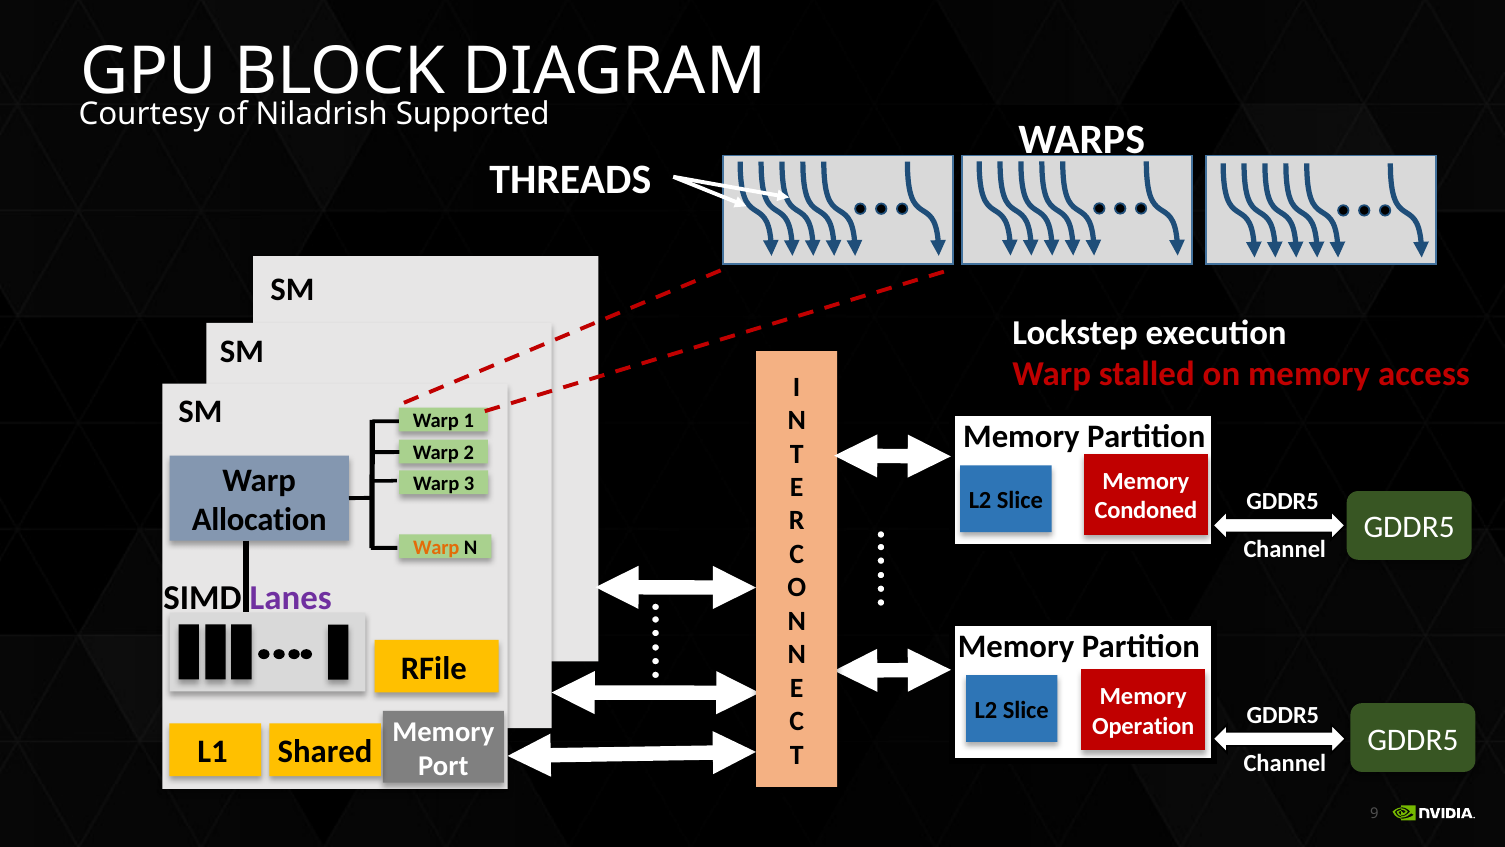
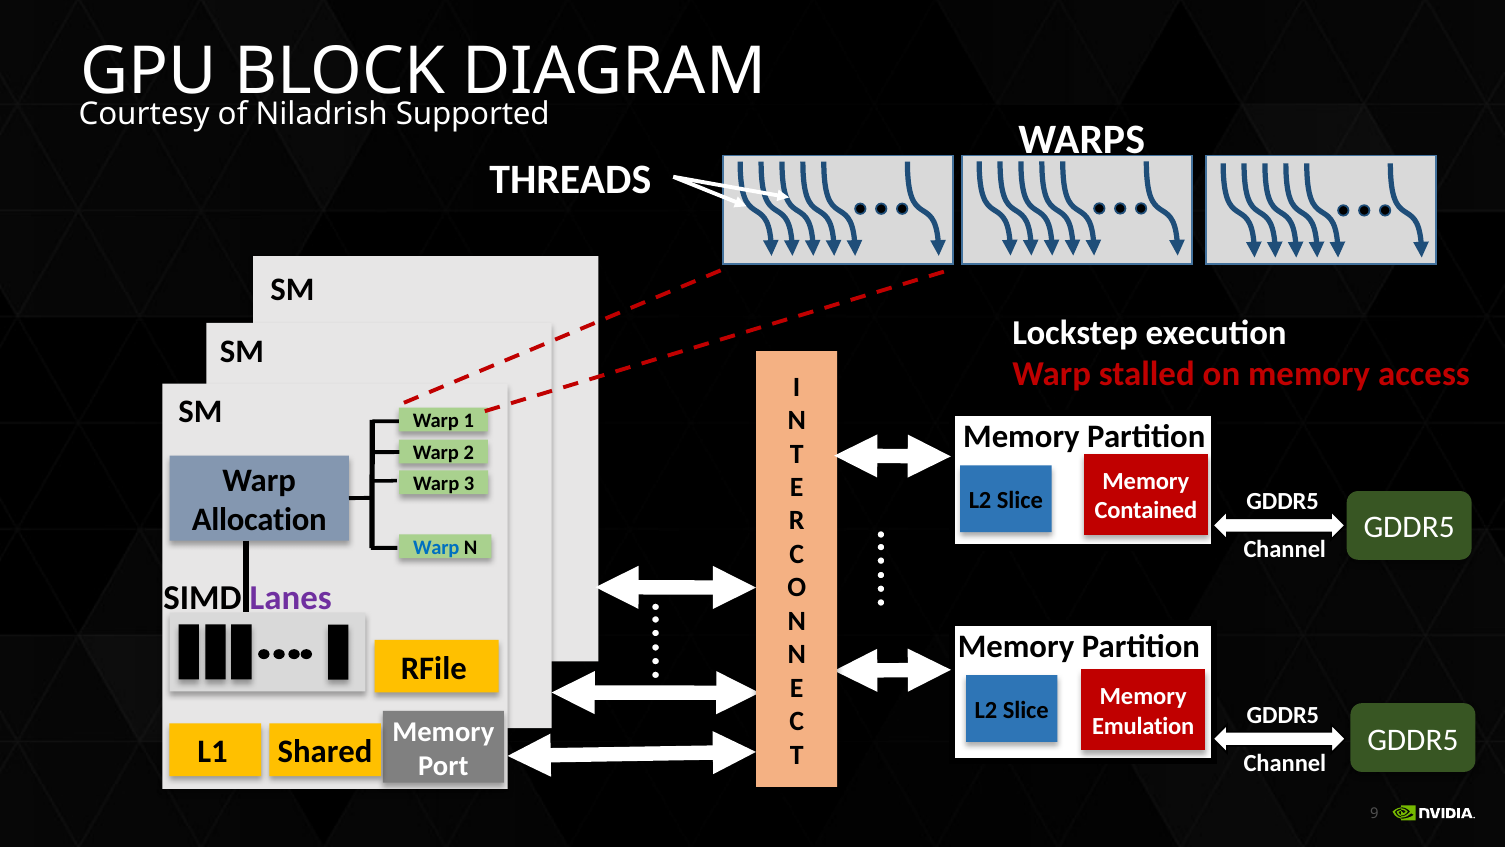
Condoned: Condoned -> Contained (1146, 511)
Warp colour: orange -> blue (436, 547)
Operation: Operation -> Emulation (1143, 726)
